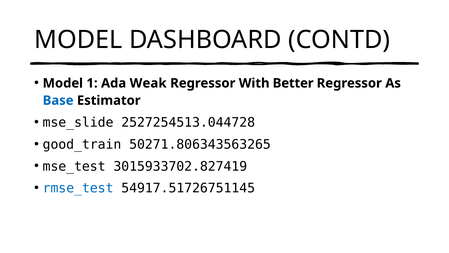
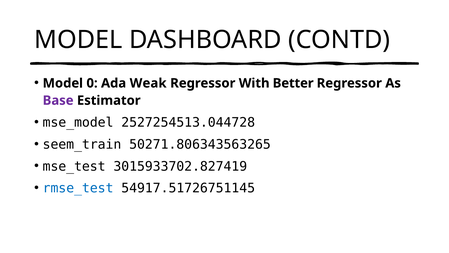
1: 1 -> 0 (92, 83)
Base colour: blue -> purple (58, 100)
mse_slide: mse_slide -> mse_model (78, 122)
good_train: good_train -> seem_train (82, 144)
